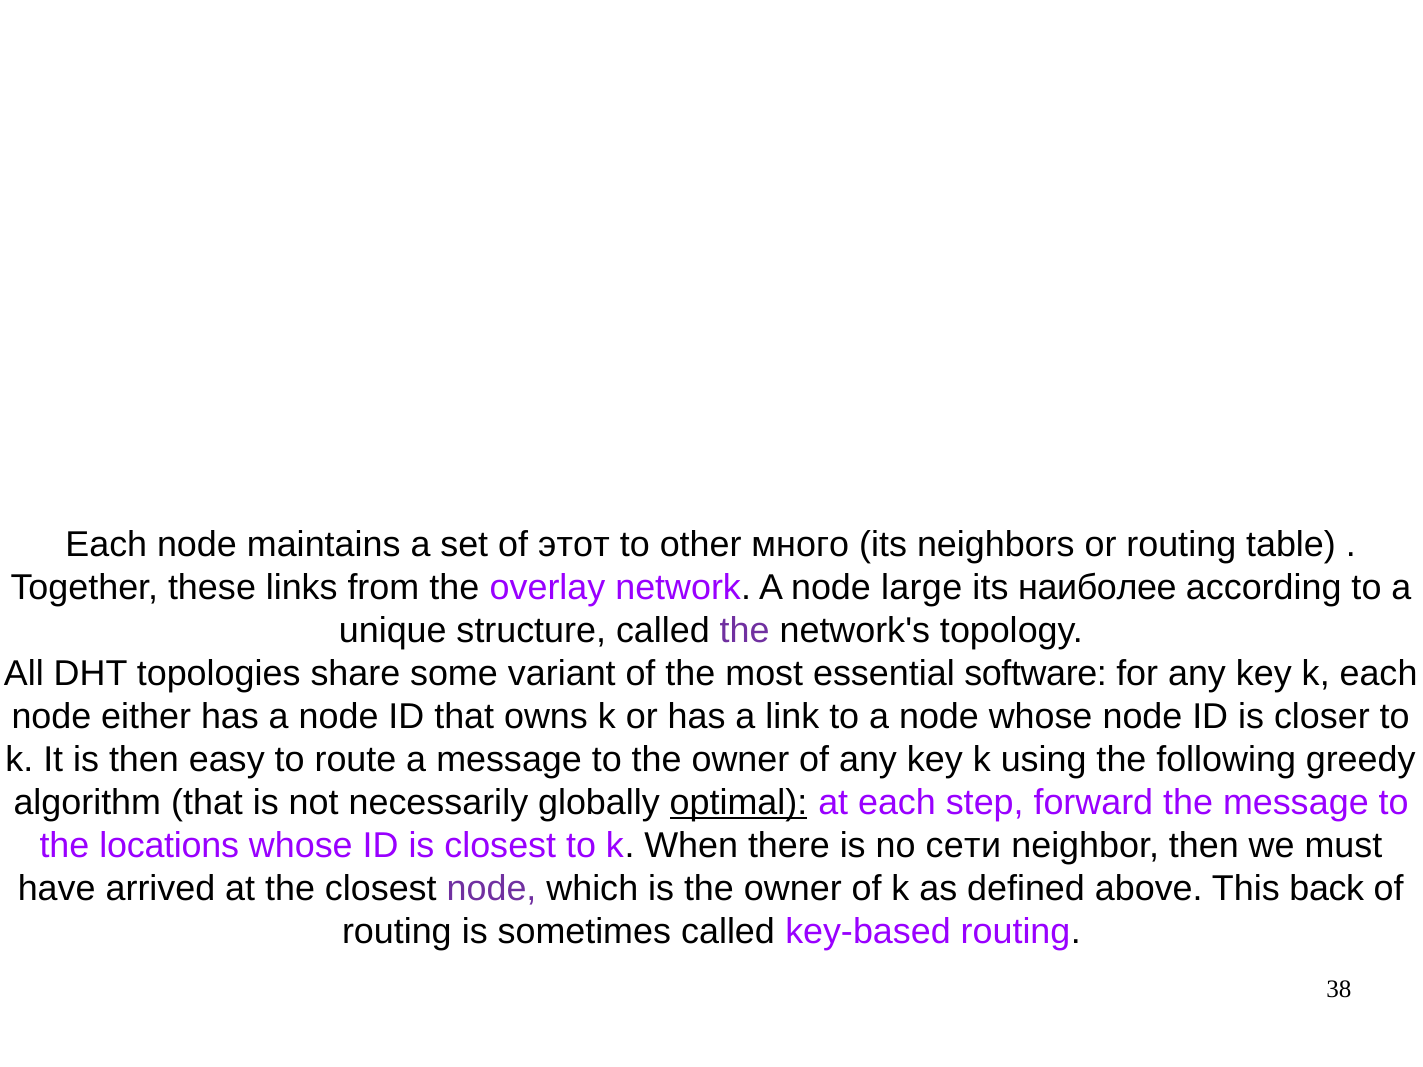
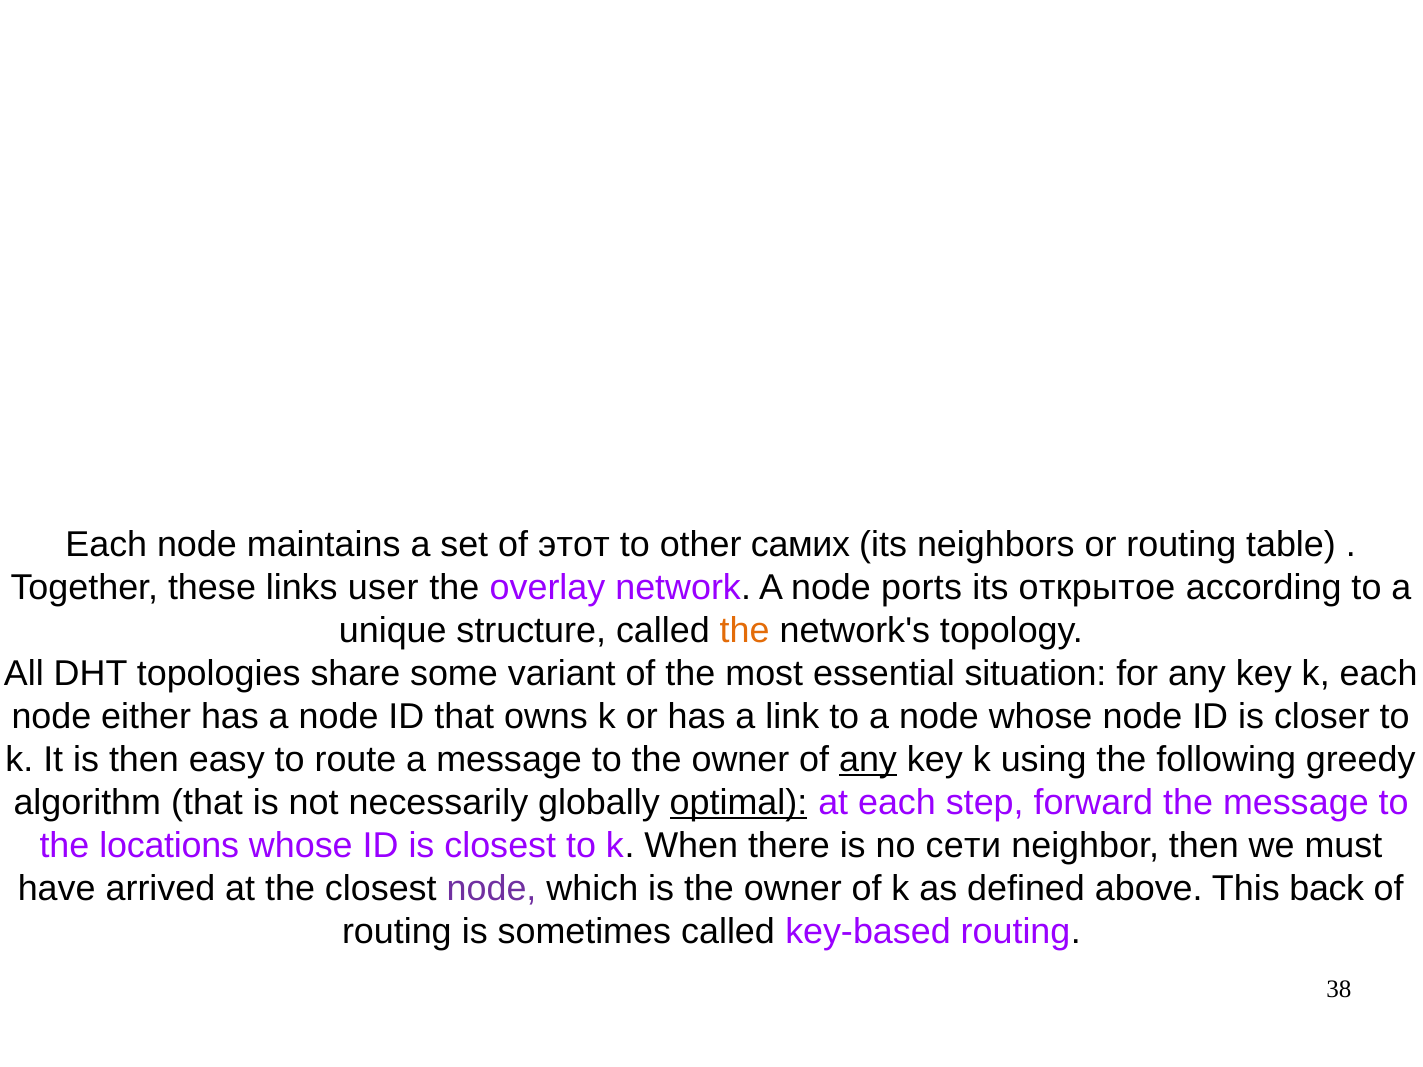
много: много -> самих (801, 545)
from: from -> user (383, 588)
large: large -> ports (922, 588)
наиболее: наиболее -> открытое (1097, 588)
the colour: purple -> orange (745, 631)
software: software -> situation (1035, 674)
any underline: none -> present (868, 760)
